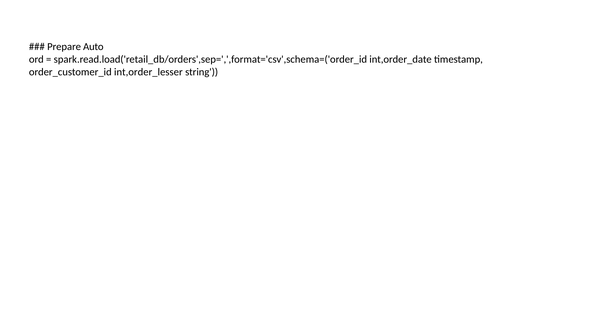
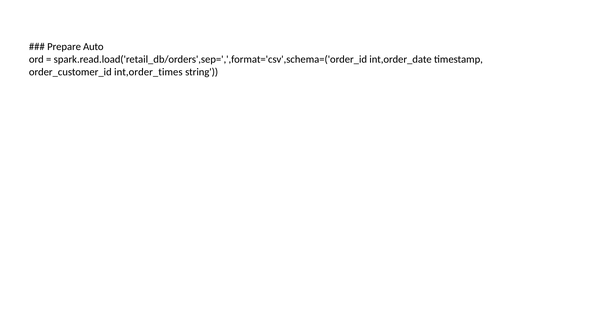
int,order_lesser: int,order_lesser -> int,order_times (148, 72)
